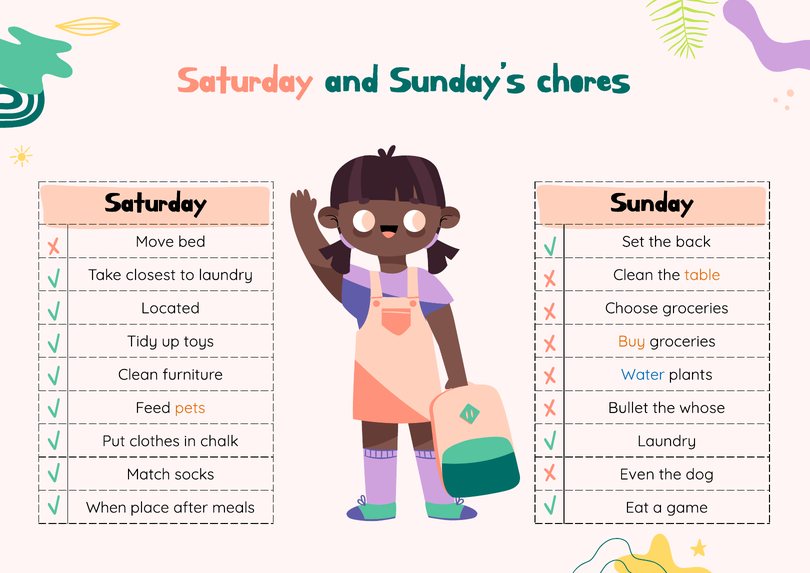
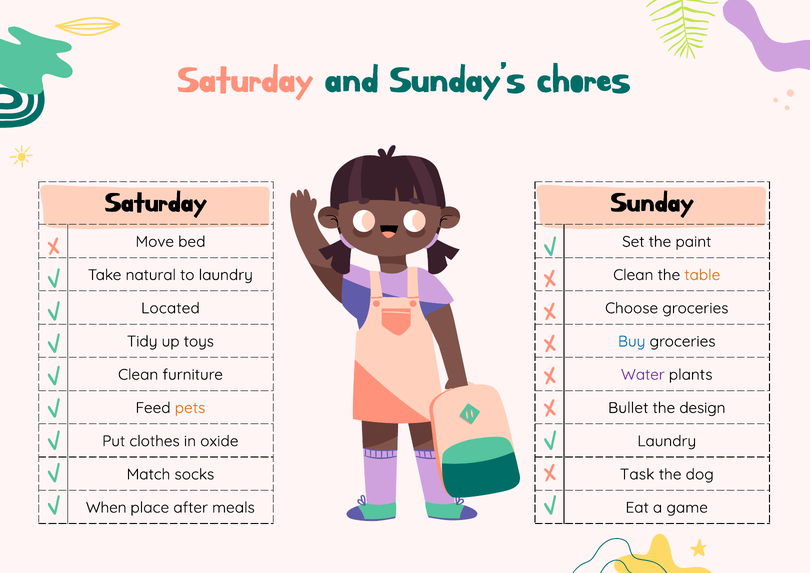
back: back -> paint (693, 242)
closest: closest -> natural (151, 275)
Buy colour: orange -> blue (632, 341)
Water colour: blue -> purple (643, 374)
whose: whose -> design (702, 408)
chalk: chalk -> oxide (219, 441)
Even: Even -> Task (637, 474)
